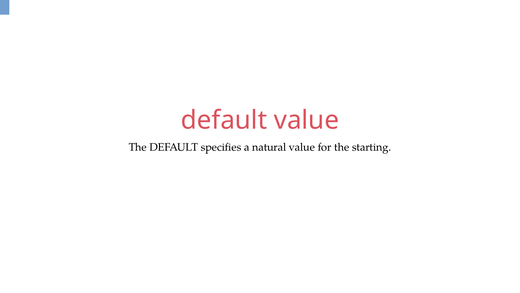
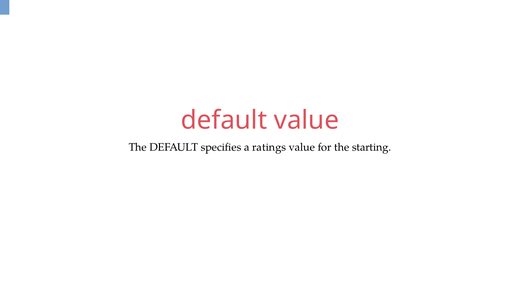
natural: natural -> ratings (269, 147)
